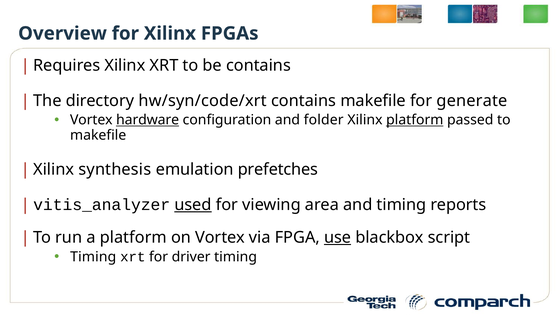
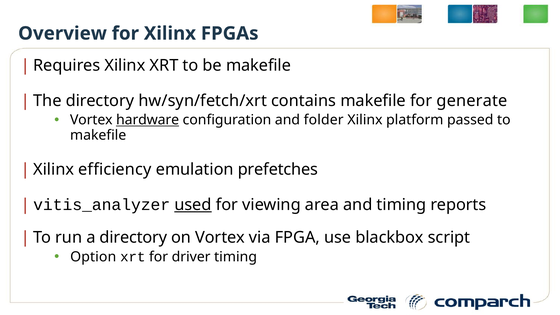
be contains: contains -> makefile (258, 65)
hw/syn/code/xrt: hw/syn/code/xrt -> hw/syn/fetch/xrt (203, 101)
platform underline: present -> none (415, 120)
synthesis: synthesis -> efficiency (115, 170)
a platform: platform -> directory (133, 238)
use underline: present -> none (338, 238)
Timing: Timing -> Option (93, 257)
